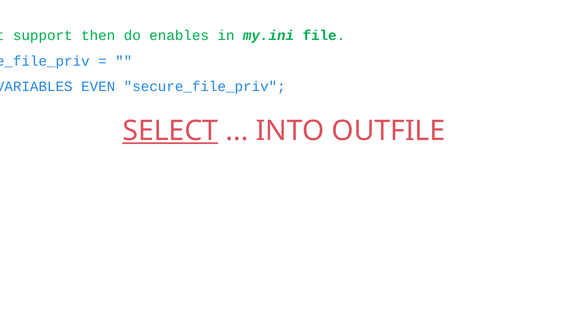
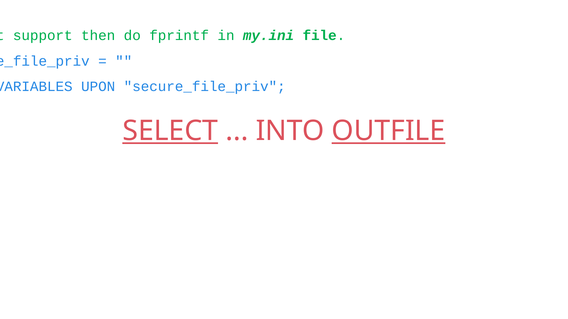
enables: enables -> fprintf (179, 36)
EVEN: EVEN -> UPON (98, 87)
OUTFILE underline: none -> present (388, 131)
